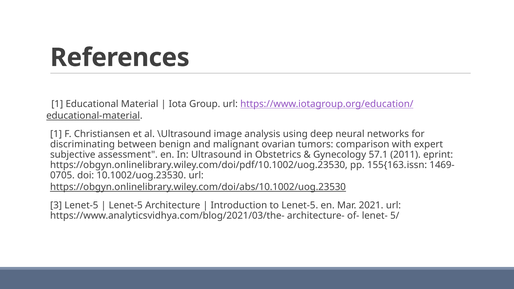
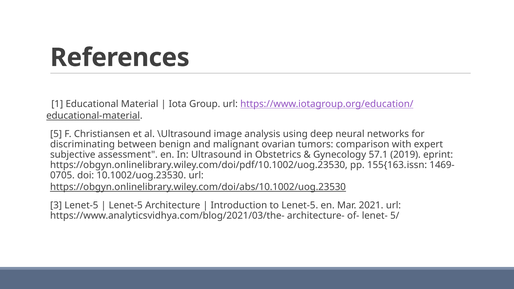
1: 1 -> 5 (56, 134)
2011: 2011 -> 2019 (405, 155)
